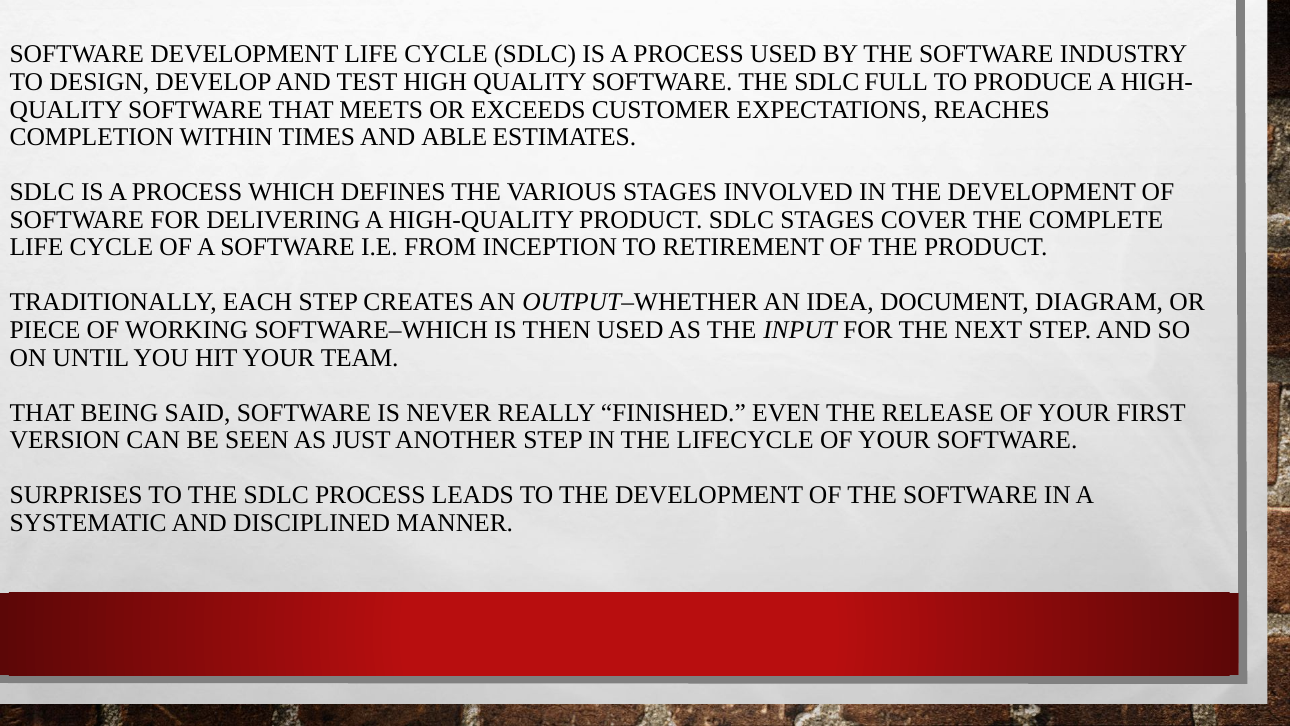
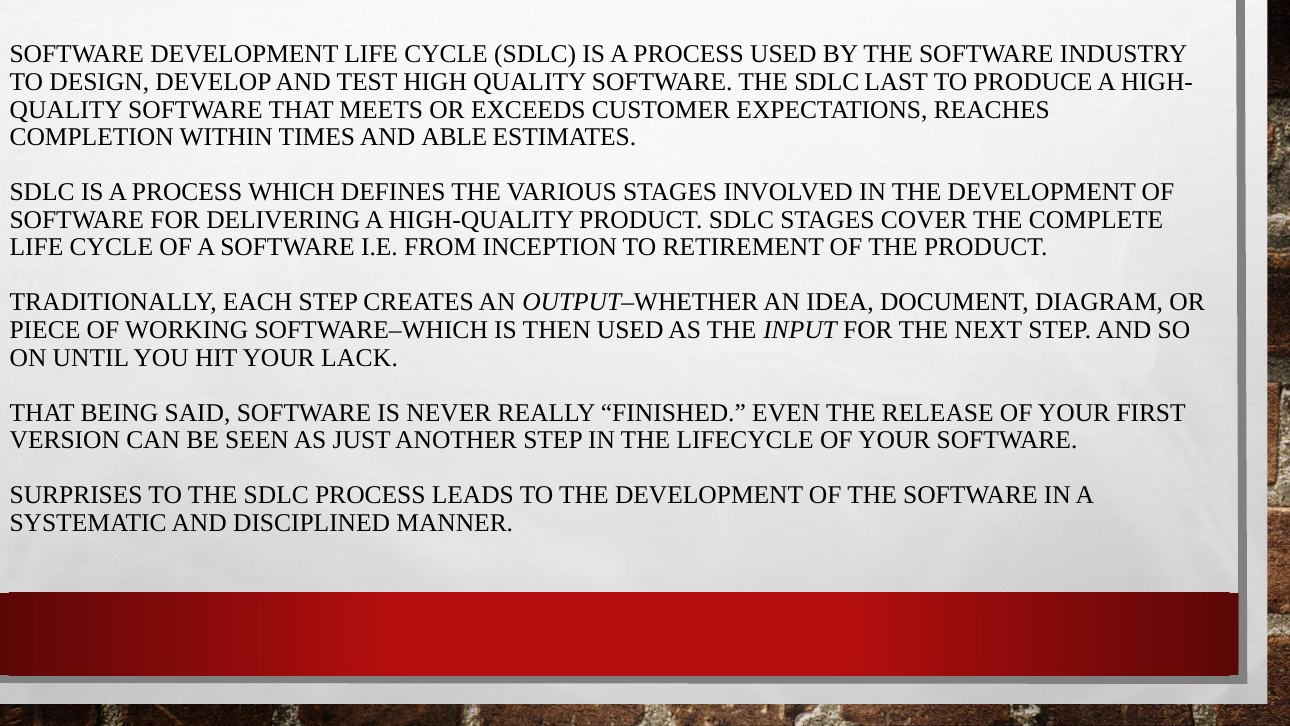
FULL: FULL -> LAST (896, 82)
TEAM: TEAM -> LACK (359, 357)
